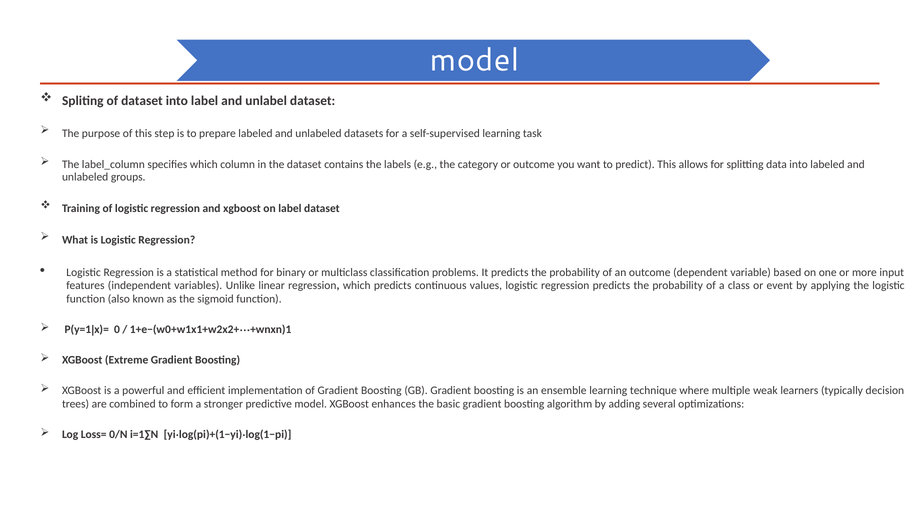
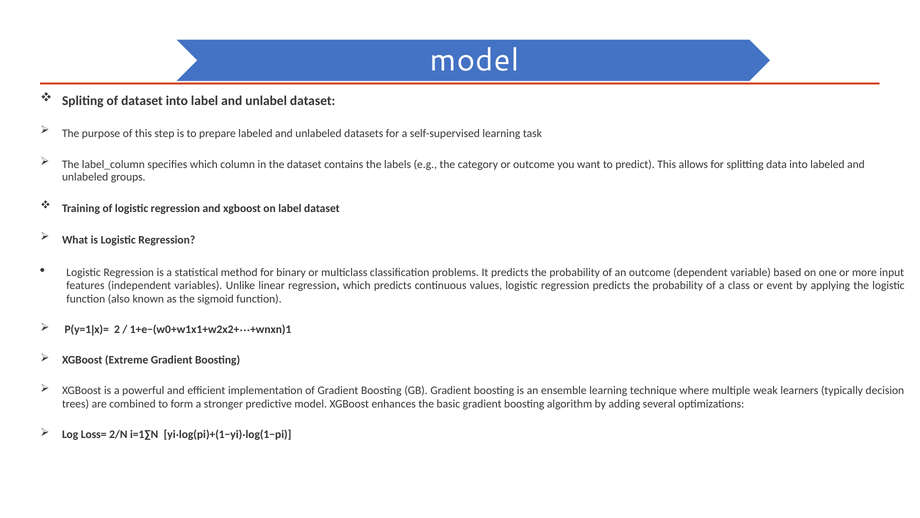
0: 0 -> 2 (117, 329)
0/N: 0/N -> 2/N (118, 434)
